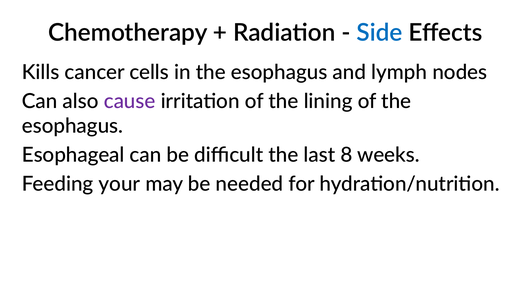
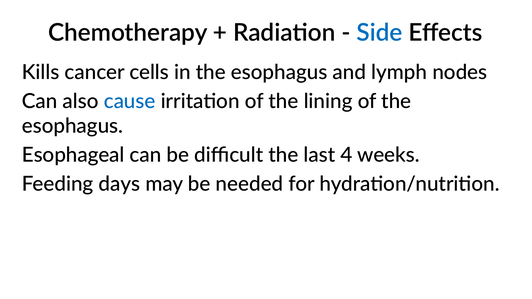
cause colour: purple -> blue (130, 101)
8: 8 -> 4 (346, 155)
your: your -> days (119, 184)
